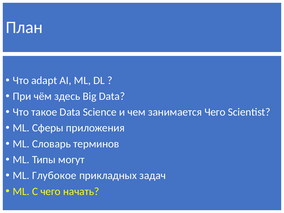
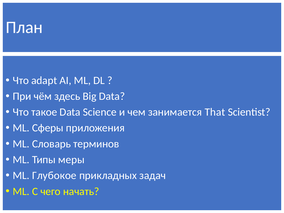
занимается Чего: Чего -> That (215, 112)
могут: могут -> меры (71, 160)
